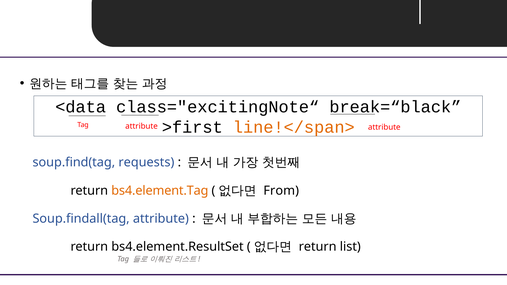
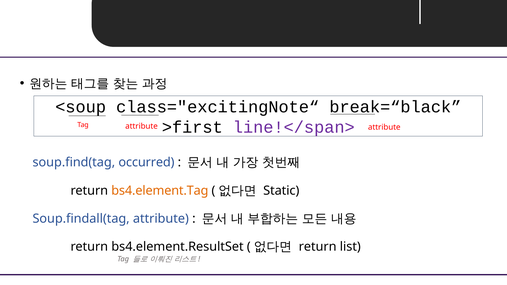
<data: <data -> <soup (81, 107)
line!</span> colour: orange -> purple (294, 127)
requests: requests -> occurred (146, 163)
From: From -> Static (281, 191)
